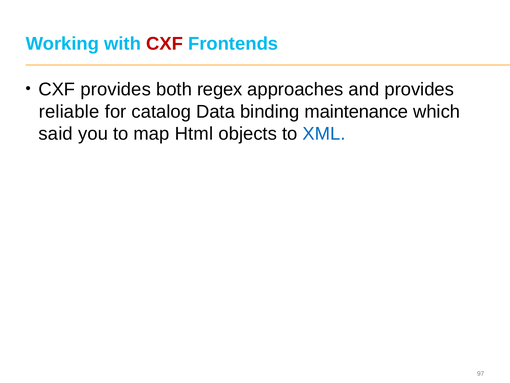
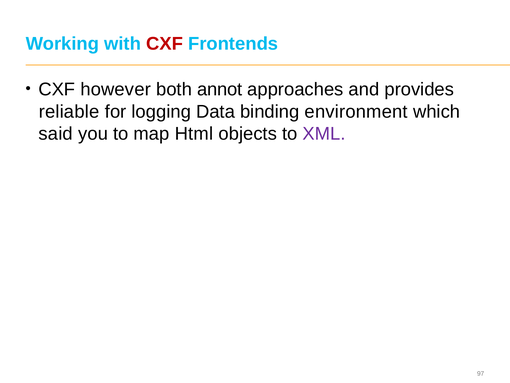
CXF provides: provides -> however (116, 89)
regex: regex -> annot (220, 89)
catalog: catalog -> logging (161, 112)
maintenance: maintenance -> environment (356, 112)
XML colour: blue -> purple (324, 134)
